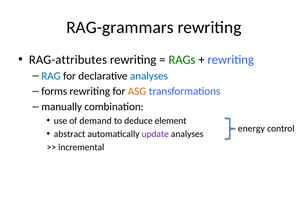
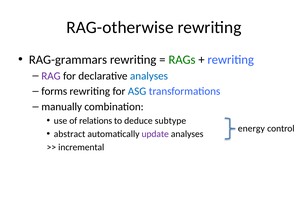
RAG-grammars: RAG-grammars -> RAG-otherwise (120, 28)
RAG-attributes: RAG-attributes -> RAG-grammars (68, 60)
RAG colour: blue -> purple (51, 76)
ASG colour: orange -> blue (137, 91)
demand: demand -> relations (96, 121)
element: element -> subtype (170, 121)
